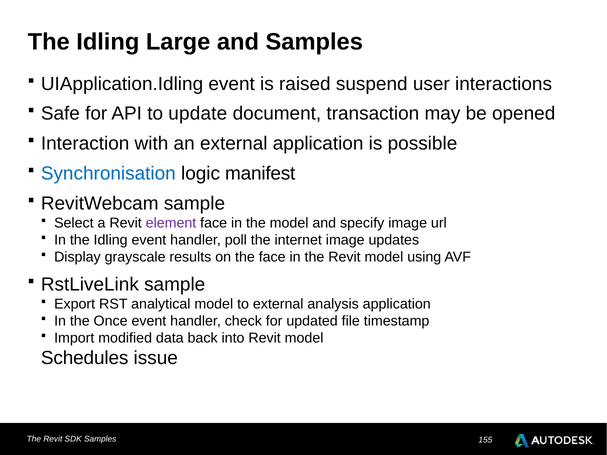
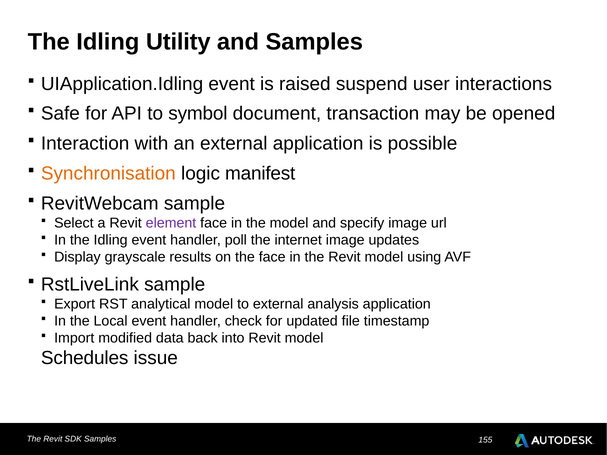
Large: Large -> Utility (178, 42)
update: update -> symbol (198, 114)
Synchronisation colour: blue -> orange (108, 173)
Once: Once -> Local (111, 321)
